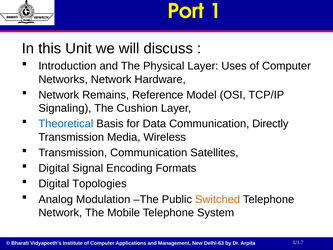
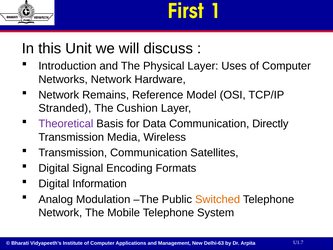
Port: Port -> First (186, 11)
Signaling: Signaling -> Stranded (65, 108)
Theoretical colour: blue -> purple (66, 124)
Topologies: Topologies -> Information (100, 184)
